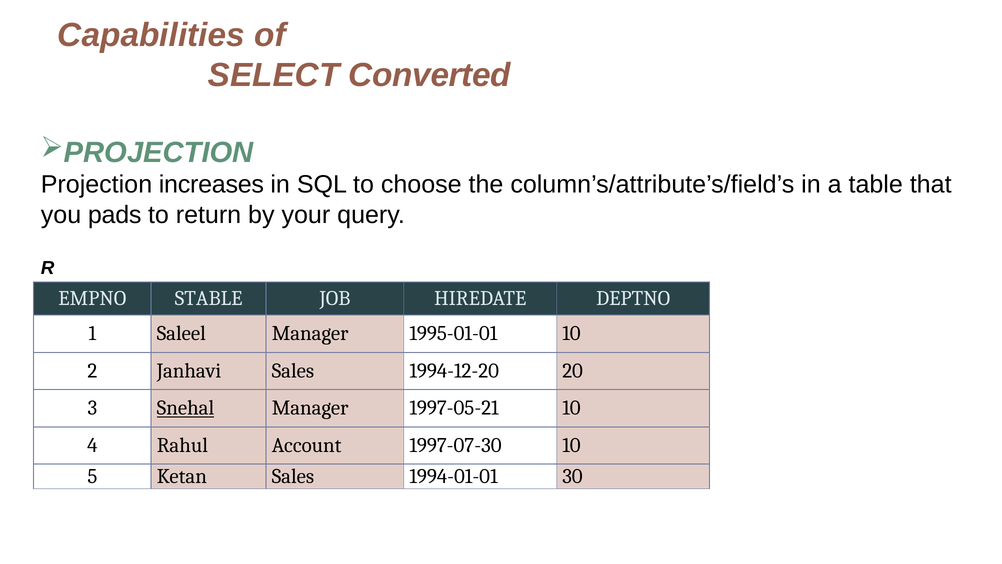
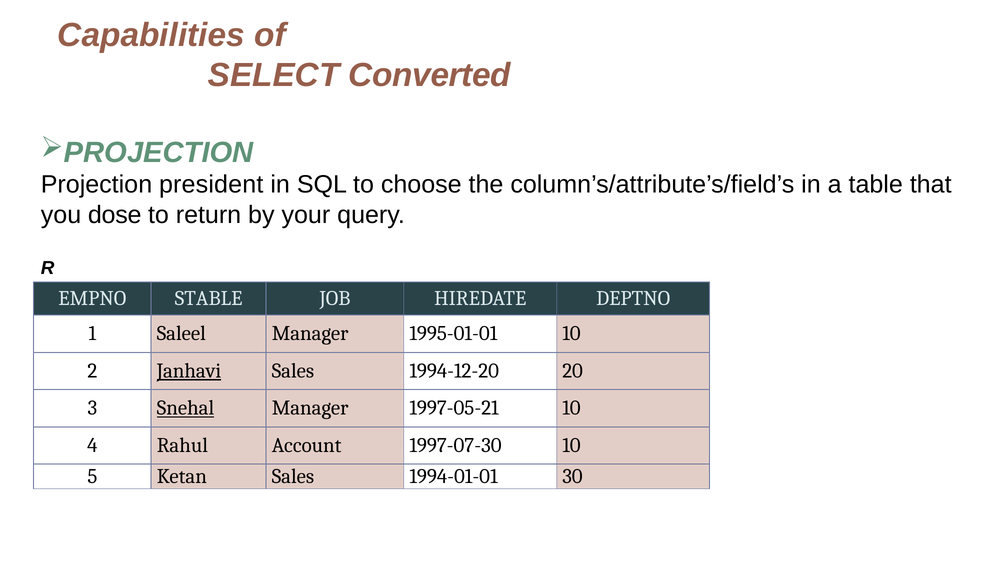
increases: increases -> president (211, 185)
pads: pads -> dose (115, 215)
Janhavi underline: none -> present (189, 371)
